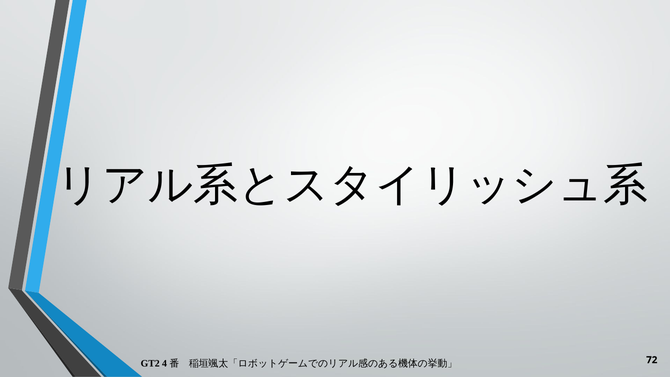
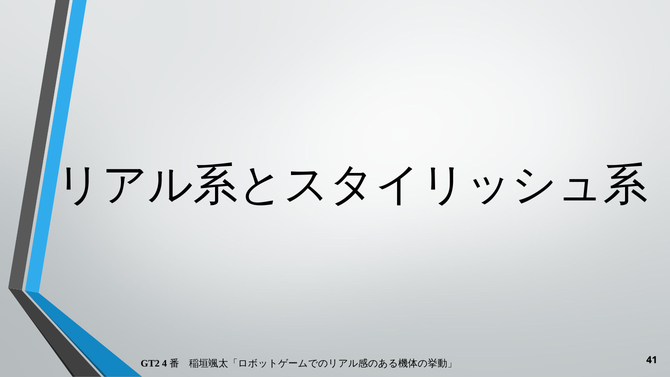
72: 72 -> 41 (652, 360)
